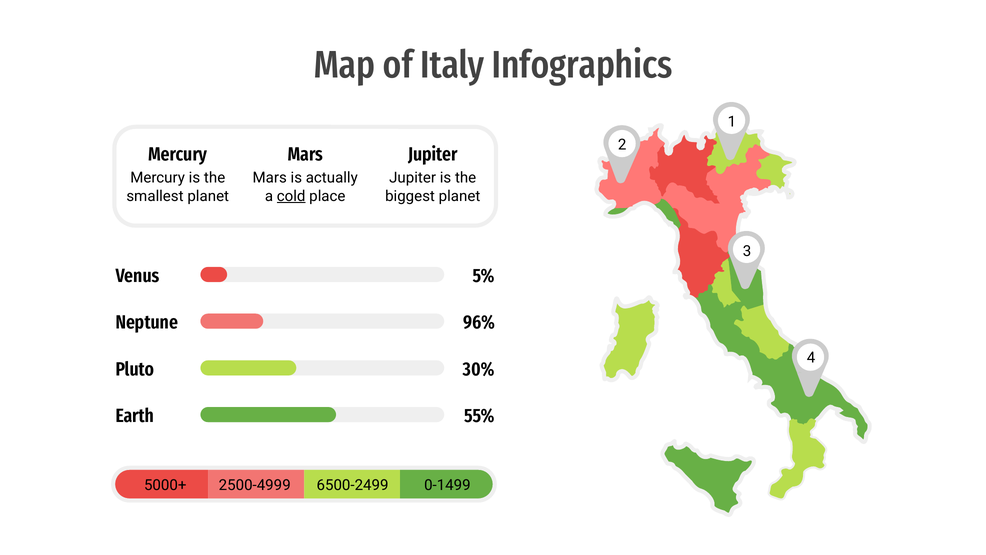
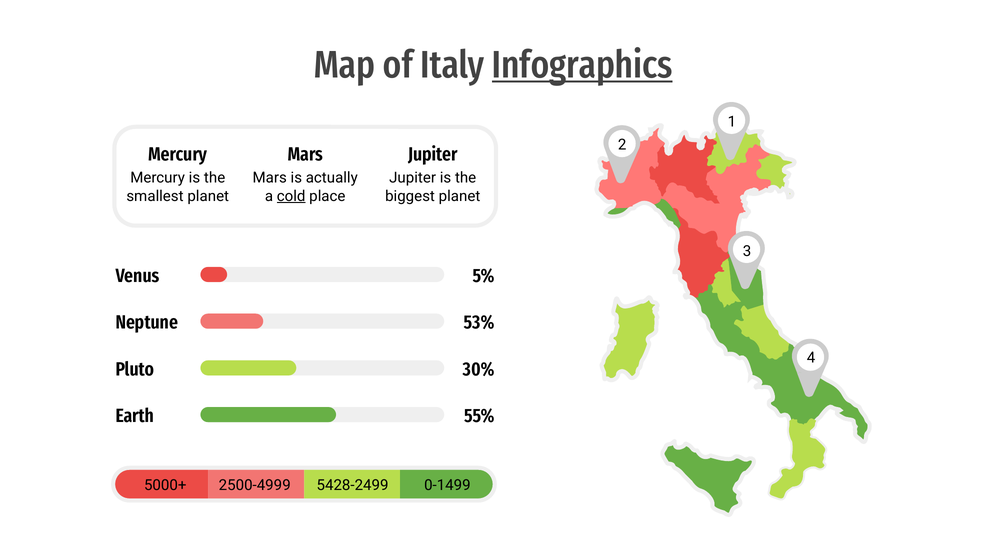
Infographics underline: none -> present (582, 65)
96%: 96% -> 53% (479, 322)
6500-2499: 6500-2499 -> 5428-2499 (353, 485)
